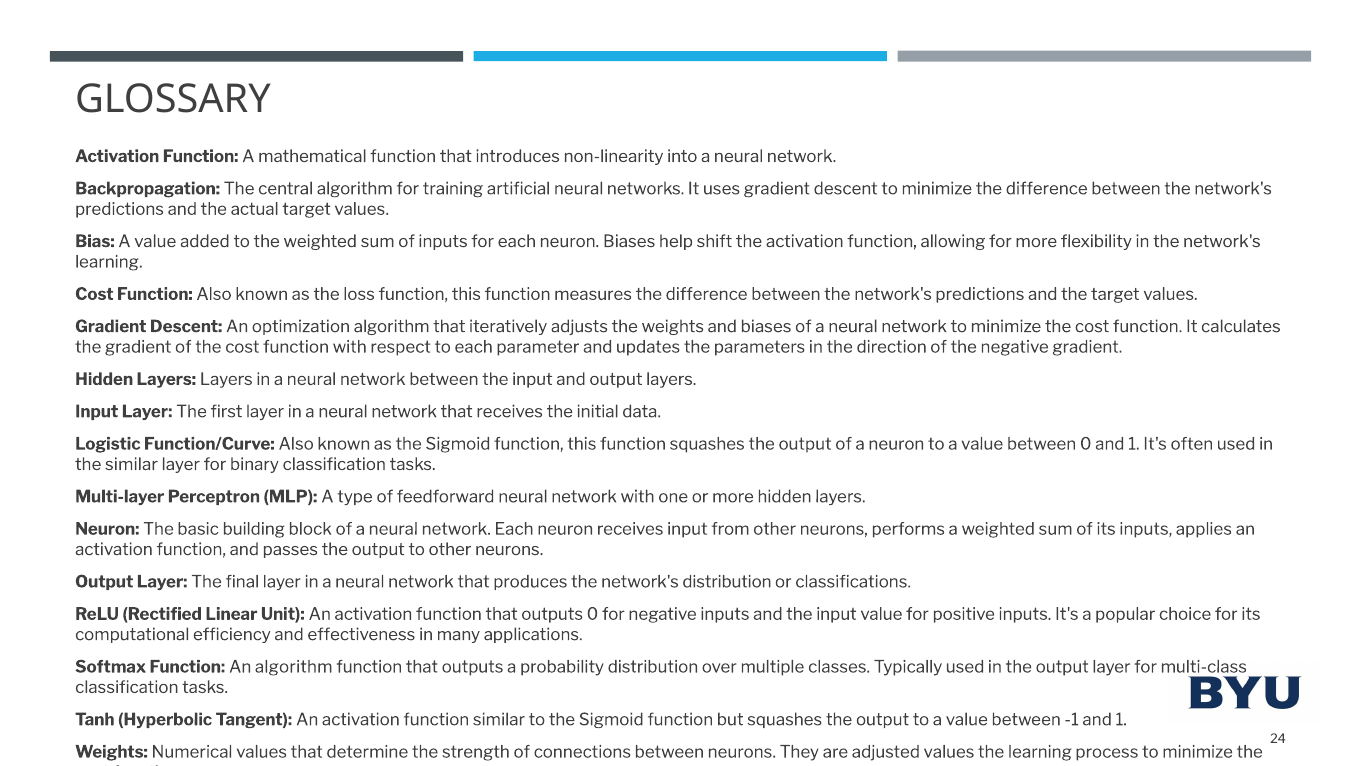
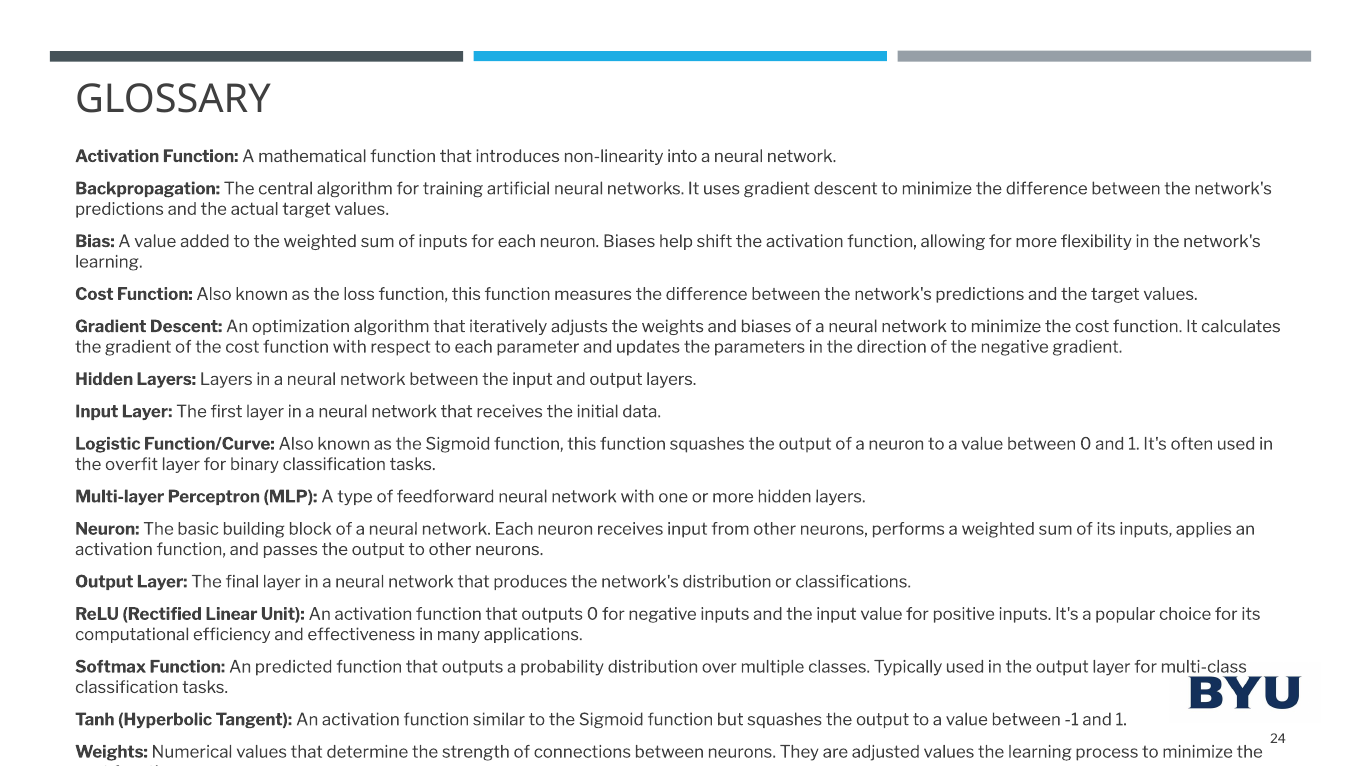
the similar: similar -> overfit (132, 464)
An algorithm: algorithm -> predicted (294, 667)
